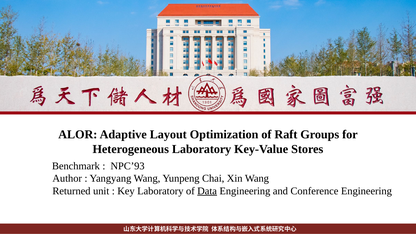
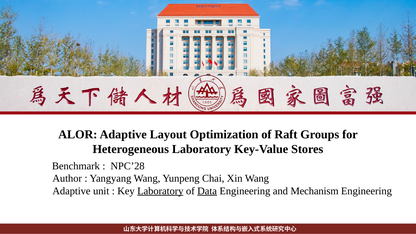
NPC’93: NPC’93 -> NPC’28 (128, 166)
Returned: Returned -> Adaptive (71, 191)
Laboratory underline: none -> present (160, 191)
Conference: Conference -> Mechanism (315, 191)
